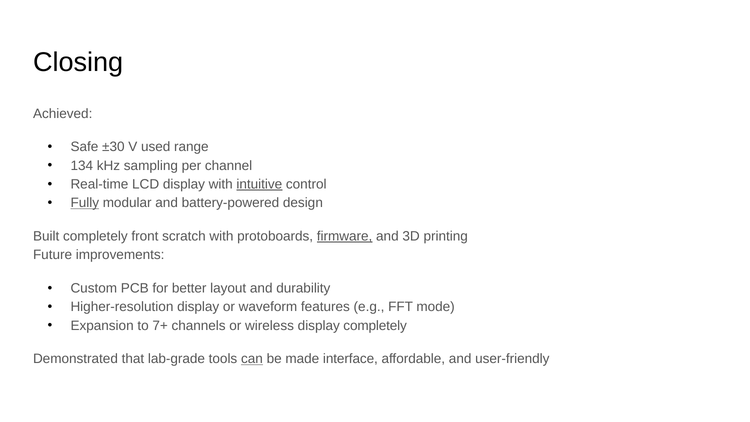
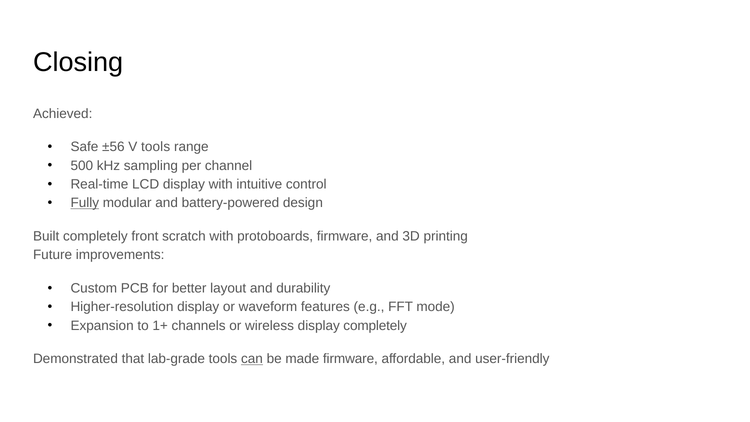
±30: ±30 -> ±56 (113, 147)
V used: used -> tools (156, 147)
134: 134 -> 500 (82, 165)
intuitive underline: present -> none (259, 184)
firmware underline: present -> none (345, 236)
7+: 7+ -> 1+ (160, 325)
made interface: interface -> firmware (350, 359)
